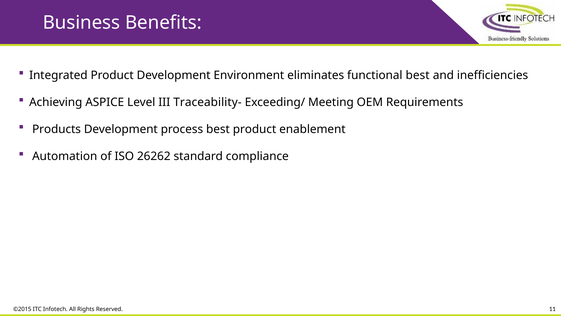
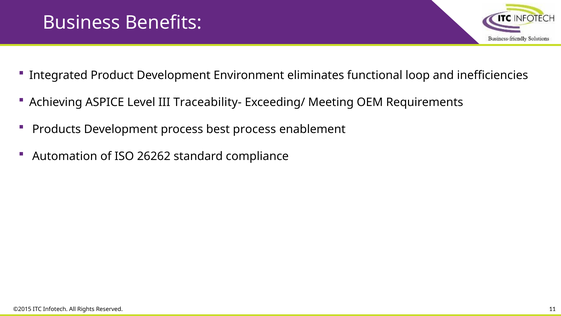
functional best: best -> loop (418, 75)
best product: product -> process (254, 129)
